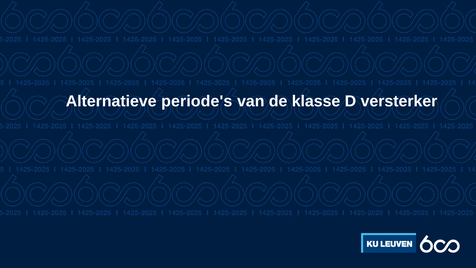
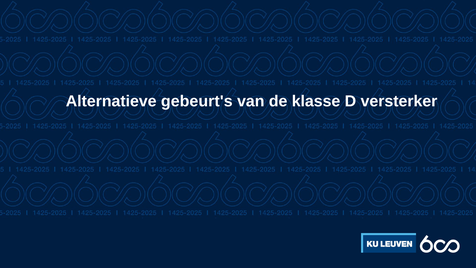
periode's: periode's -> gebeurt's (197, 101)
